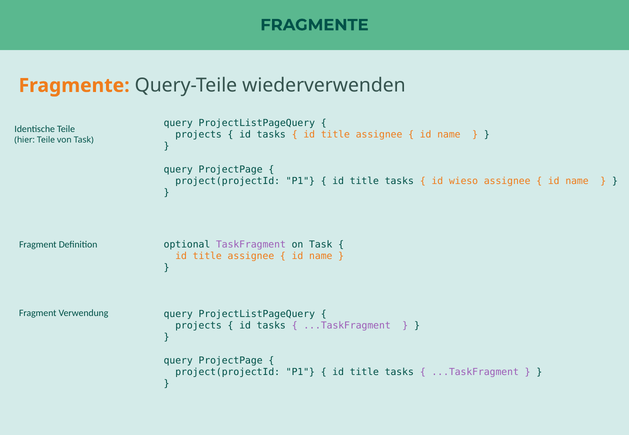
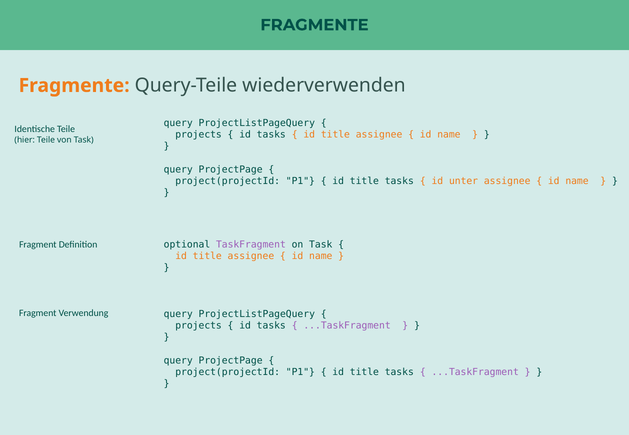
wieso: wieso -> unter (464, 181)
